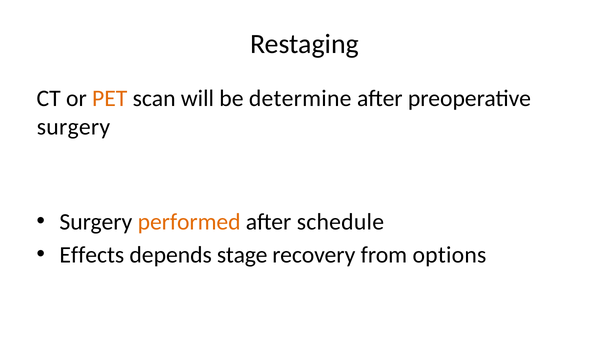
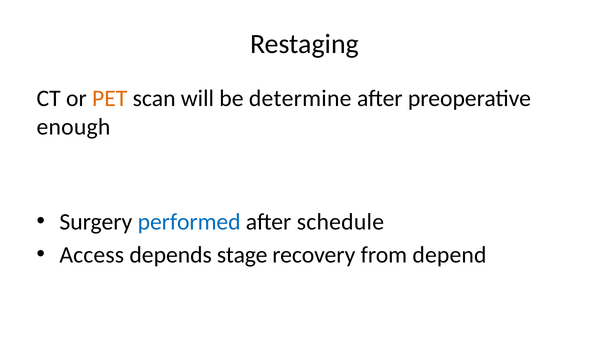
surgery: surgery -> enough (73, 127)
performed colour: orange -> blue (189, 222)
Effects: Effects -> Access (92, 255)
options: options -> depend (449, 255)
